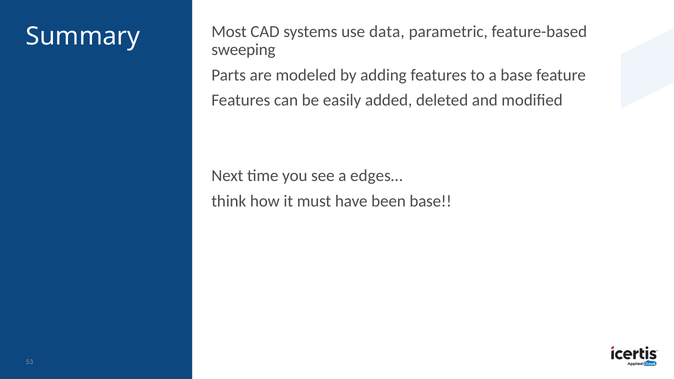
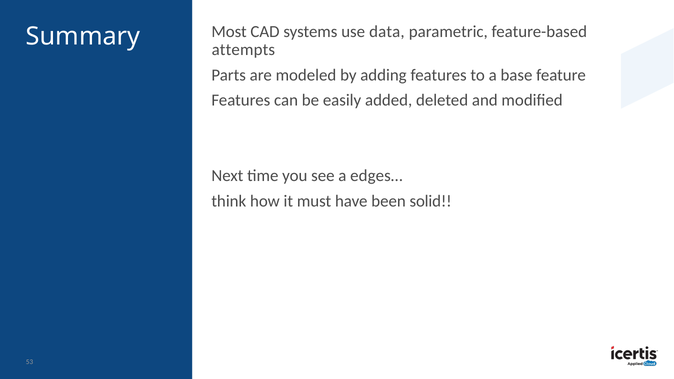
sweeping: sweeping -> attempts (243, 50)
been base: base -> solid (431, 201)
